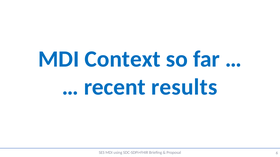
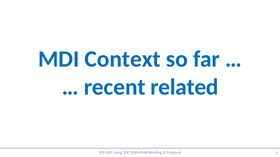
results: results -> related (184, 87)
